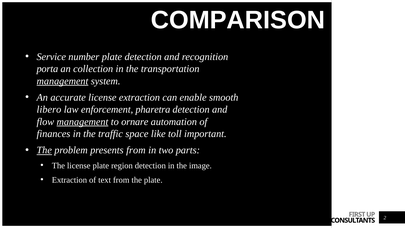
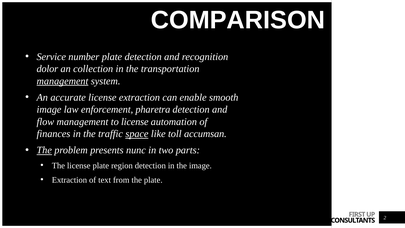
porta: porta -> dolor (47, 69)
libero: libero -> image (49, 110)
management underline: present -> none (82, 122)
to ornare: ornare -> license (135, 122)
space underline: none -> present (137, 134)
important: important -> accumsan (205, 134)
presents from: from -> nunc (136, 150)
